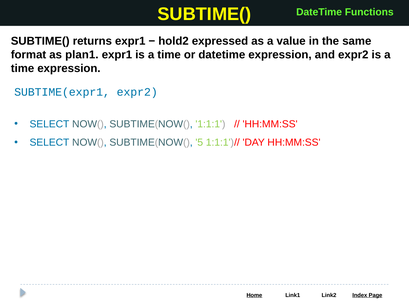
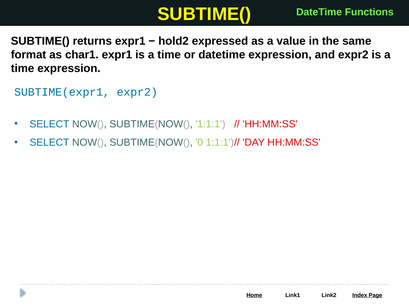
plan1: plan1 -> char1 (82, 55)
5: 5 -> 0 (199, 142)
